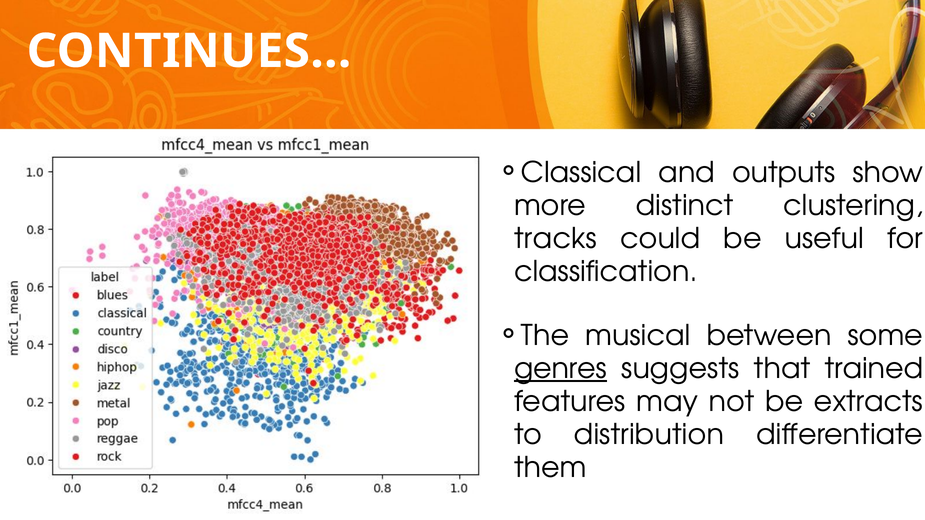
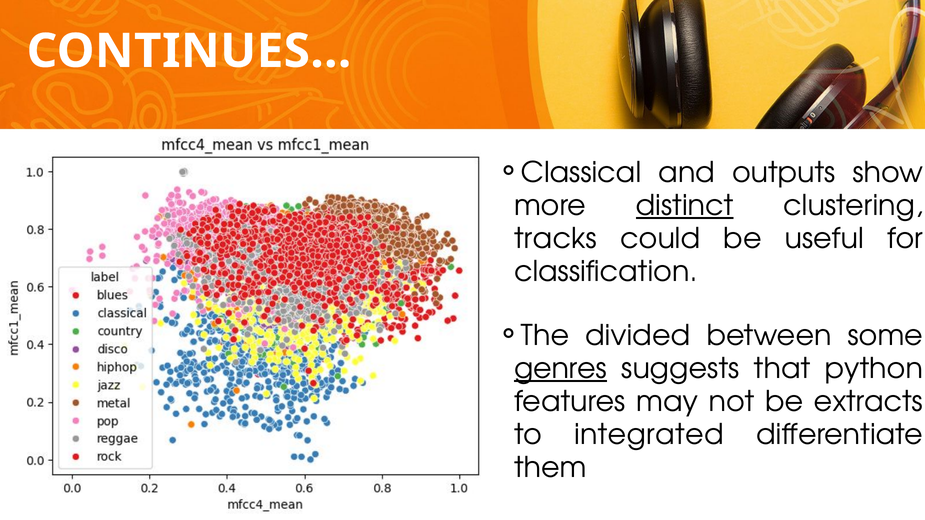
distinct underline: none -> present (685, 206)
musical: musical -> divided (638, 336)
trained: trained -> python (874, 369)
distribution: distribution -> integrated (649, 435)
